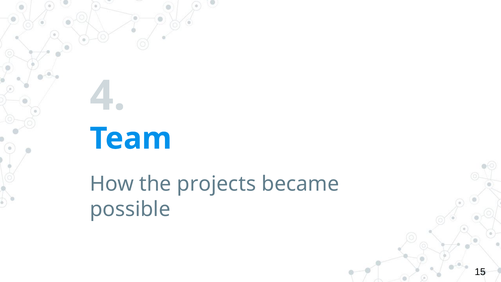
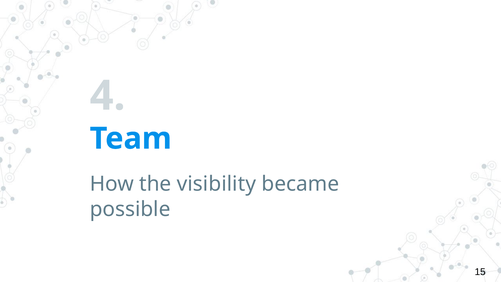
projects: projects -> visibility (216, 184)
